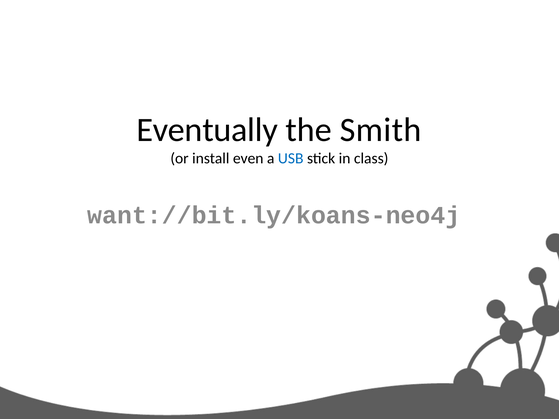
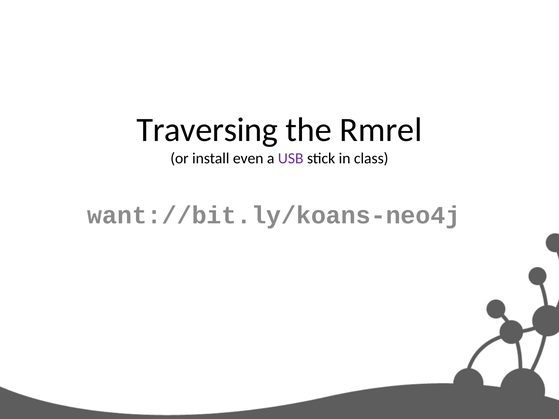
Eventually: Eventually -> Traversing (207, 130)
Smith: Smith -> Rmrel (381, 130)
USB colour: blue -> purple (291, 158)
